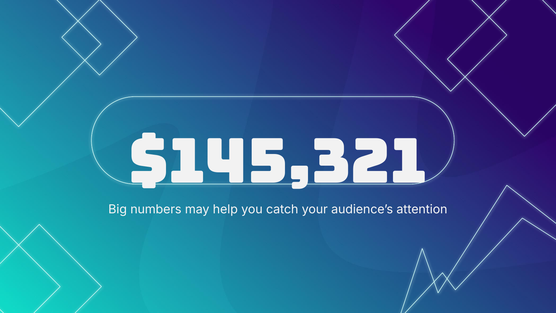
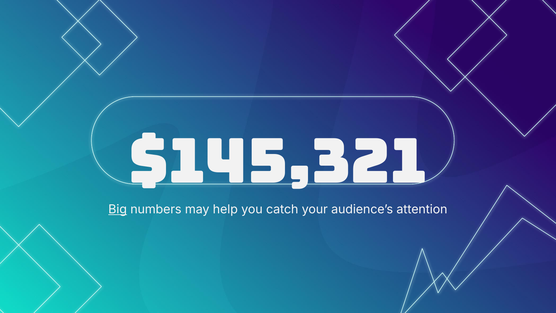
Big underline: none -> present (118, 209)
